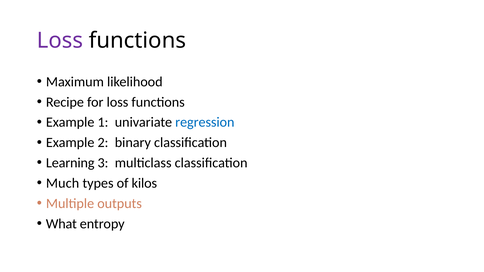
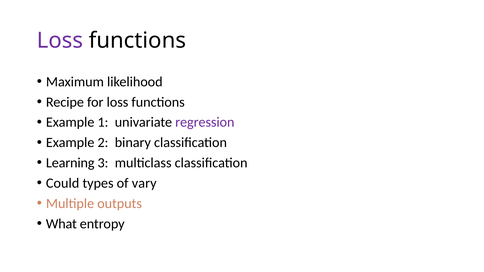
regression colour: blue -> purple (205, 122)
Much: Much -> Could (63, 183)
kilos: kilos -> vary (144, 183)
